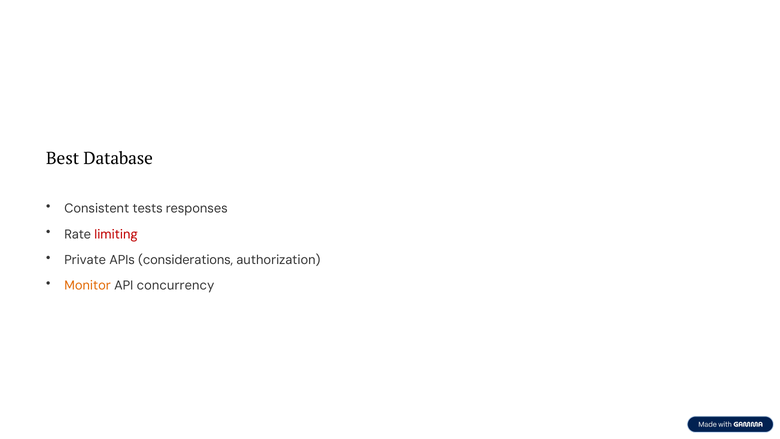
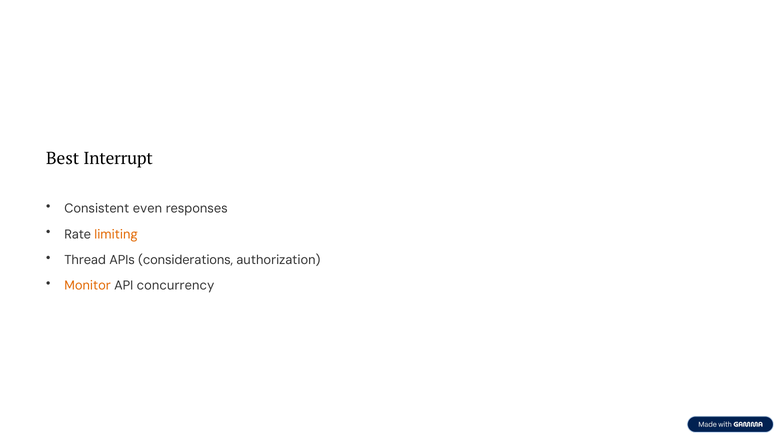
Database: Database -> Interrupt (118, 159)
tests: tests -> even (147, 208)
limiting colour: red -> orange (116, 234)
Private: Private -> Thread (85, 260)
